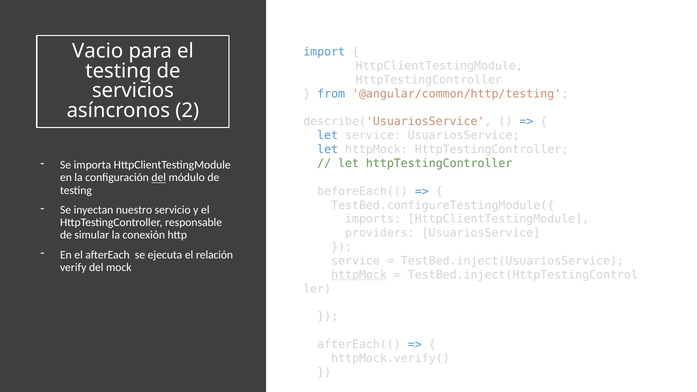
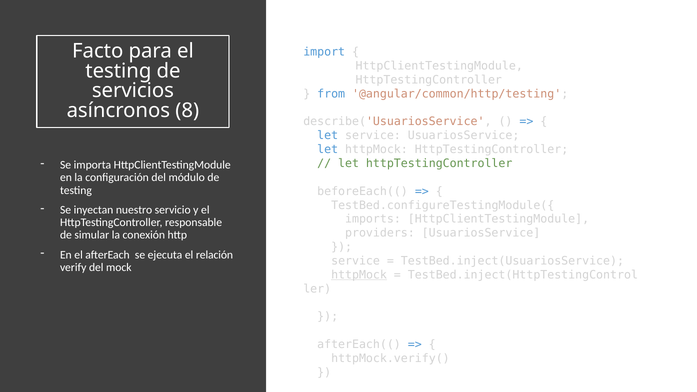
Vacio: Vacio -> Facto (98, 51)
2: 2 -> 8 (187, 110)
del underline: present -> none (159, 178)
